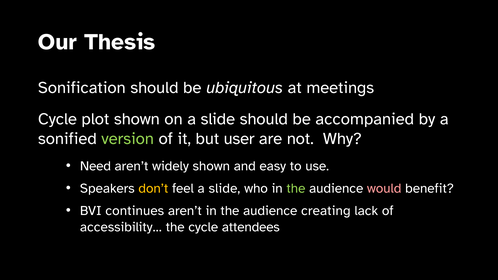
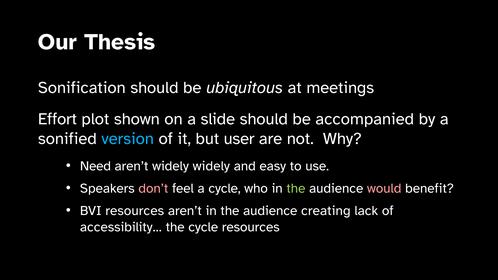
Cycle: Cycle -> Effort (57, 119)
version colour: light green -> light blue (128, 139)
widely shown: shown -> widely (211, 166)
don’t colour: yellow -> pink (153, 189)
feel a slide: slide -> cycle (225, 189)
BVI continues: continues -> resources (135, 211)
cycle attendees: attendees -> resources (251, 227)
